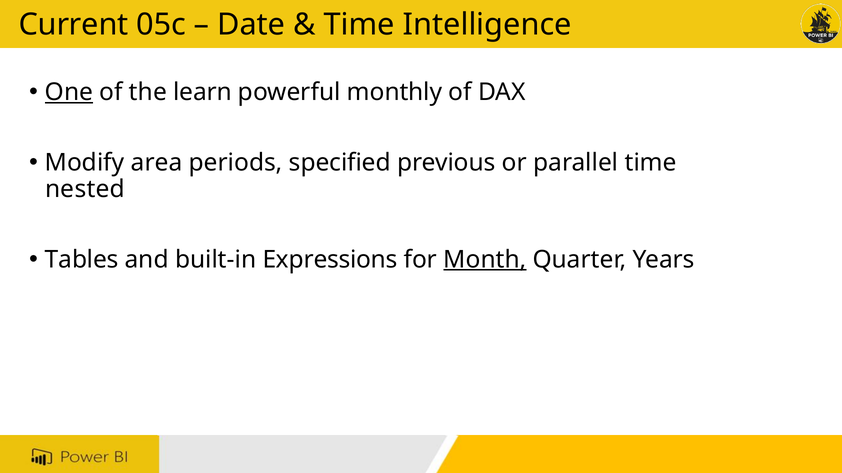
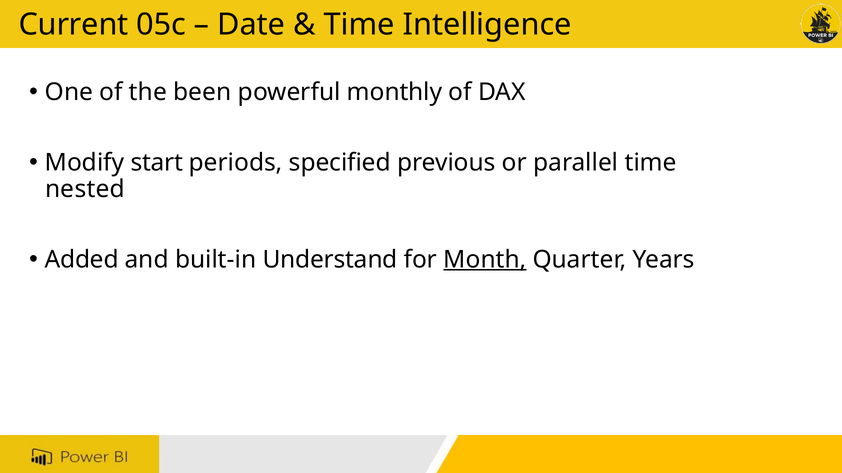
One underline: present -> none (69, 92)
learn: learn -> been (202, 92)
area: area -> start (157, 163)
Tables: Tables -> Added (82, 260)
Expressions: Expressions -> Understand (330, 260)
